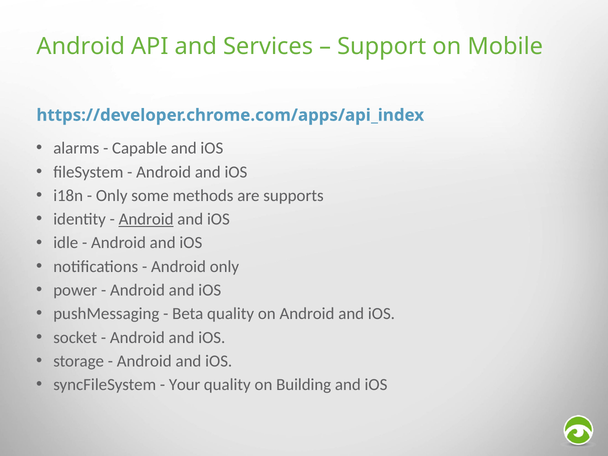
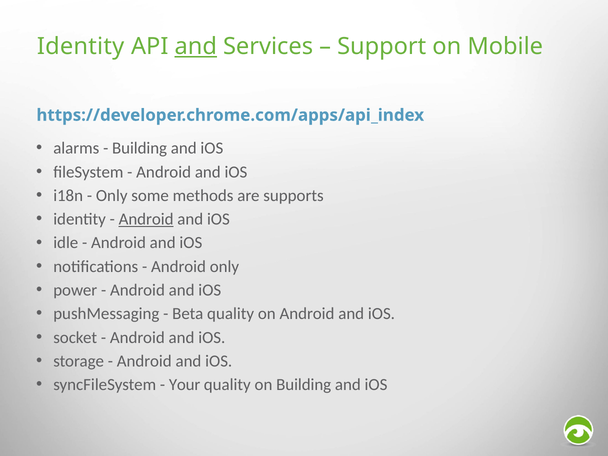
Android: Android -> Identity (81, 46)
and underline: none -> present (196, 46)
Capable: Capable -> Building (140, 148)
